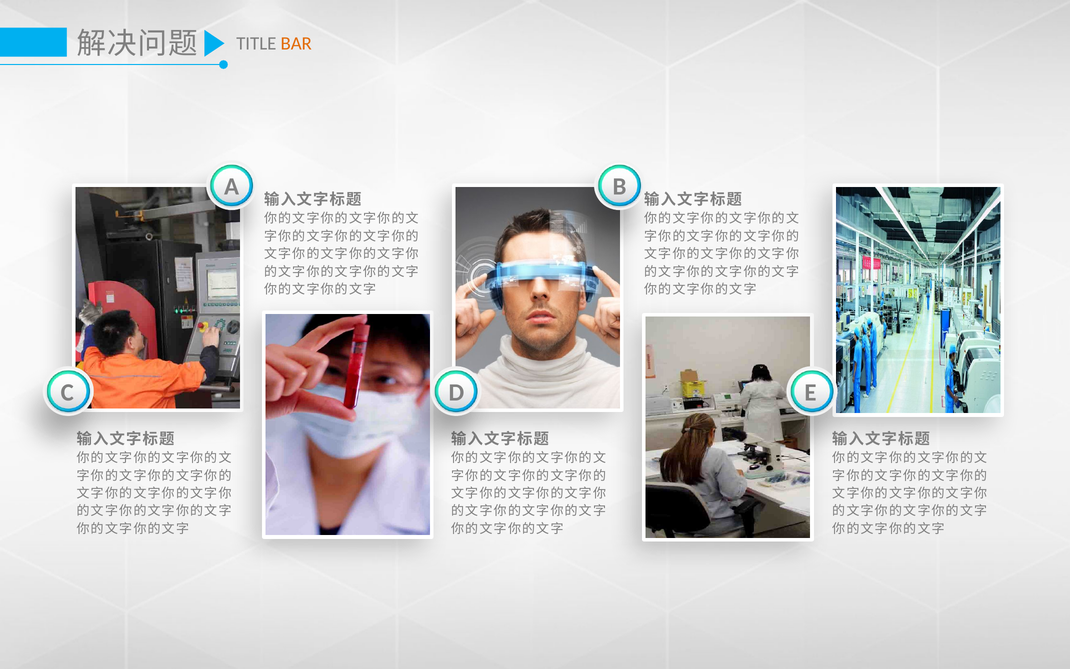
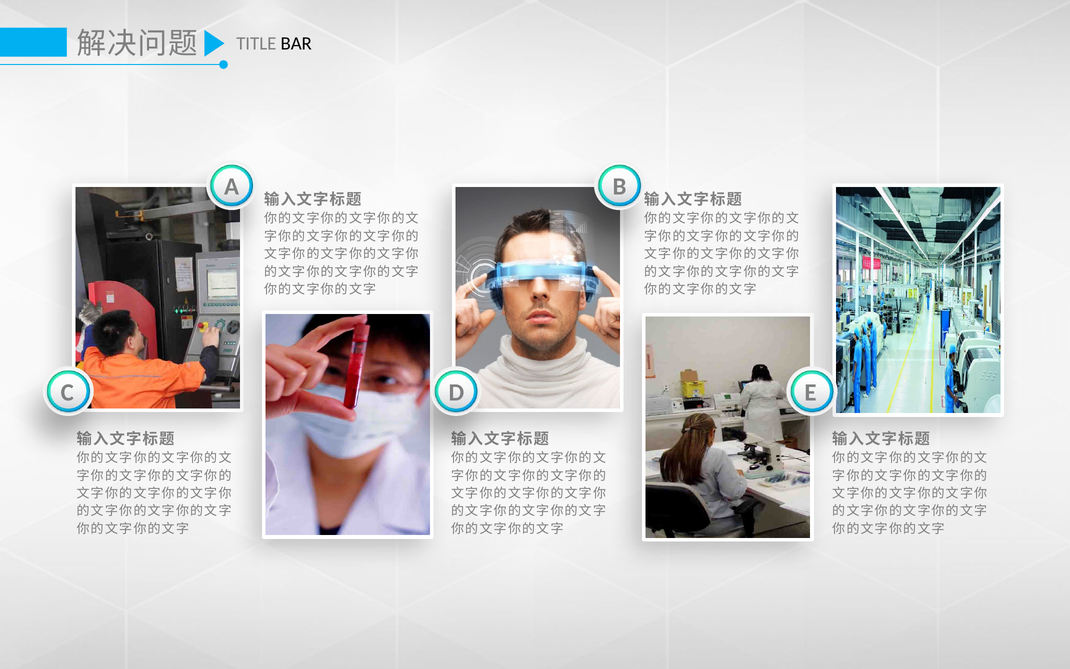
BAR colour: orange -> black (296, 44)
